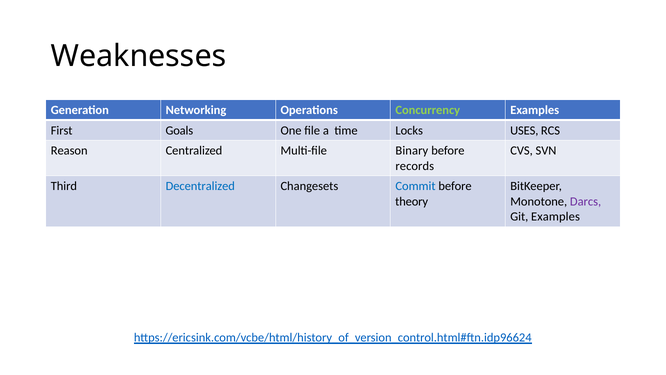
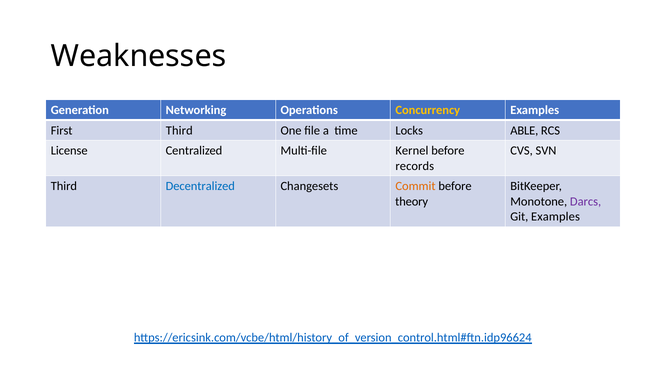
Concurrency colour: light green -> yellow (428, 110)
First Goals: Goals -> Third (179, 130)
USES: USES -> ABLE (524, 130)
Reason: Reason -> License (69, 151)
Binary: Binary -> Kernel (412, 151)
Commit colour: blue -> orange (416, 186)
